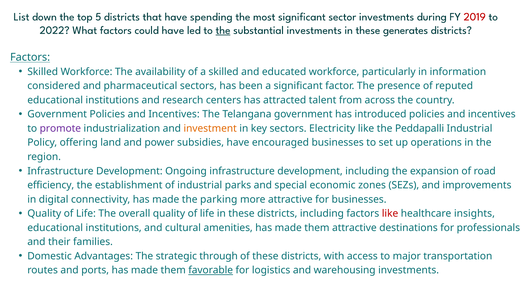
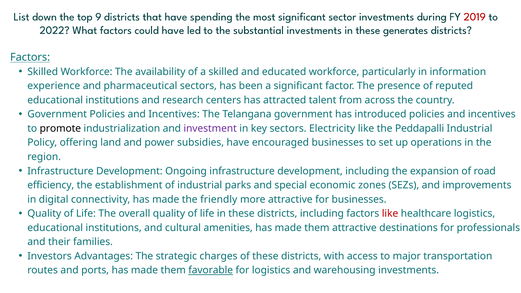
5: 5 -> 9 (98, 17)
the underline: present -> none (223, 30)
considered: considered -> experience (54, 86)
promote colour: purple -> black (60, 128)
investment colour: orange -> purple (210, 128)
parking: parking -> friendly (219, 199)
healthcare insights: insights -> logistics (474, 214)
Domestic: Domestic -> Investors (50, 256)
through: through -> charges (219, 256)
